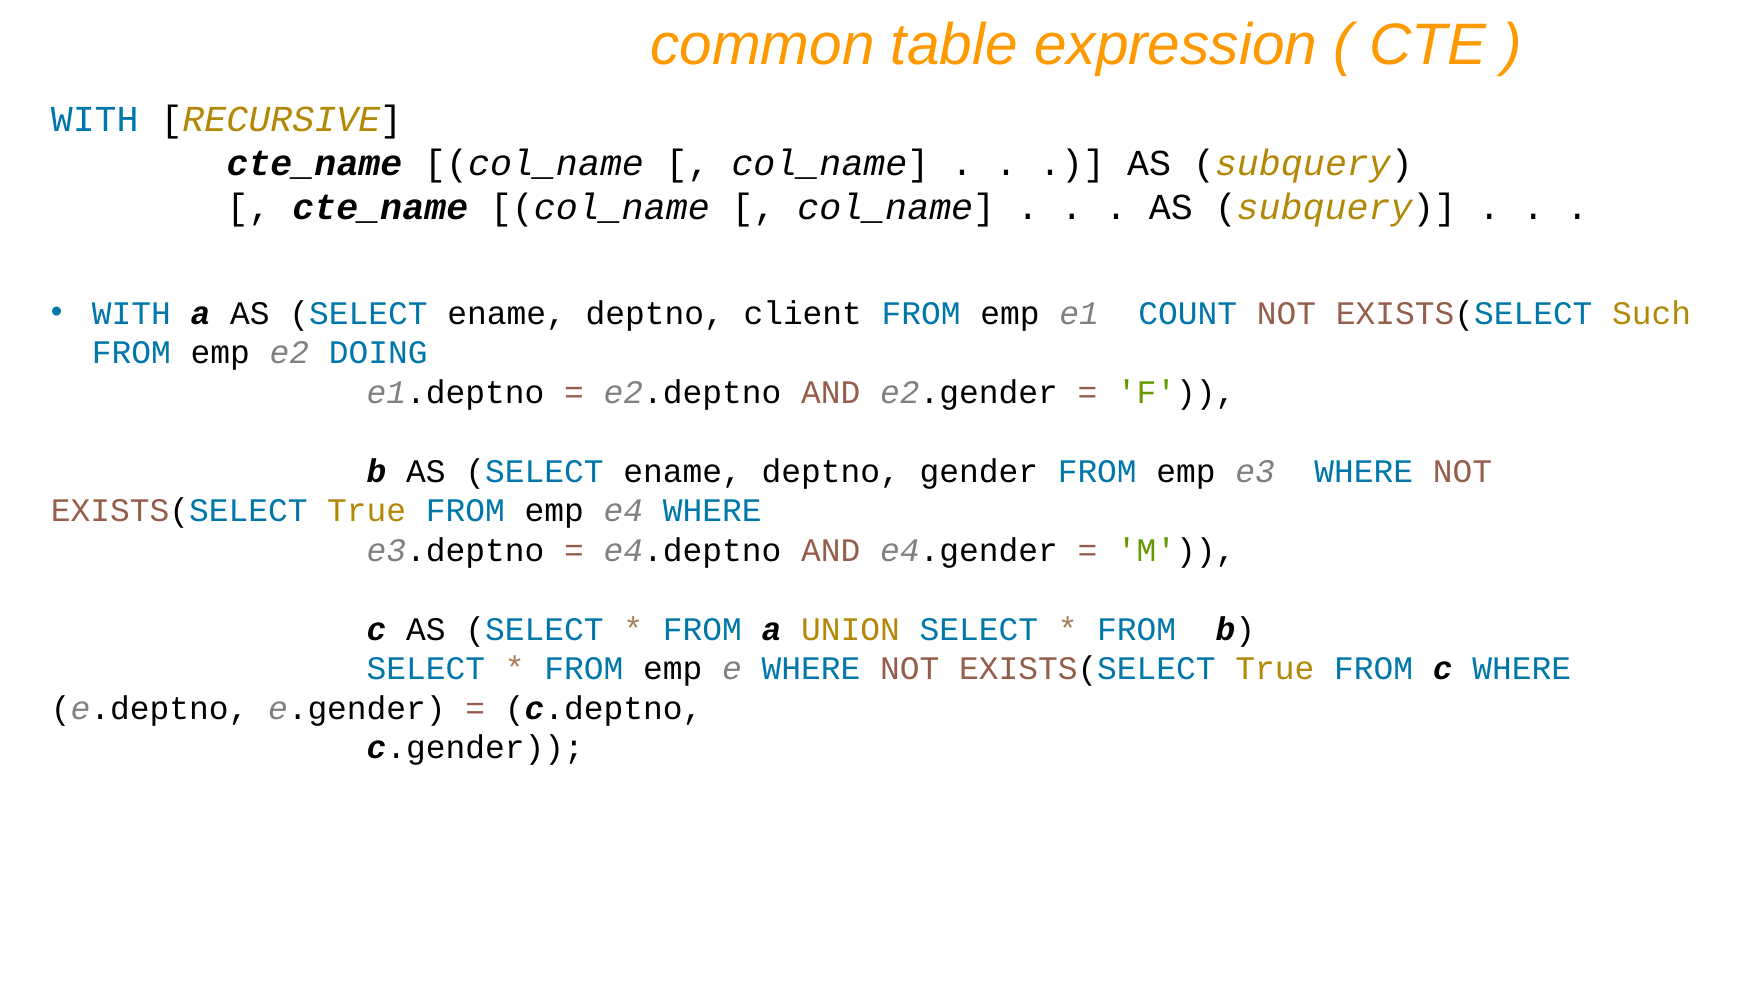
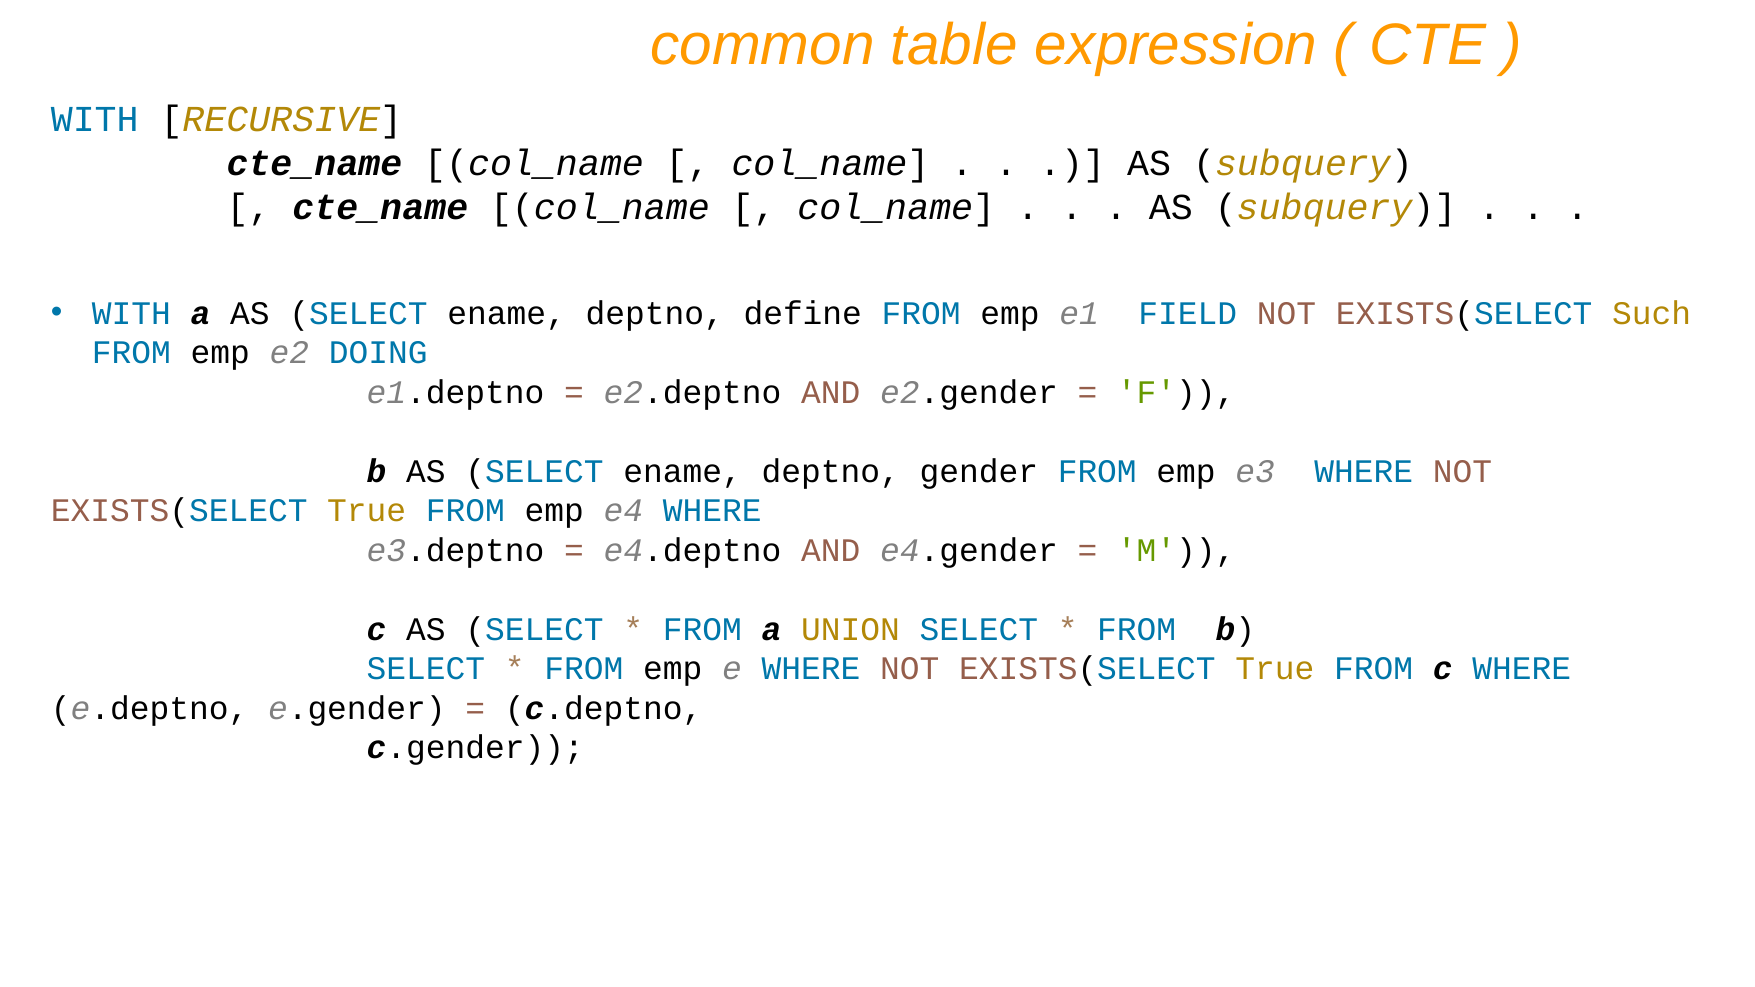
client: client -> define (803, 313)
COUNT: COUNT -> FIELD (1188, 313)
